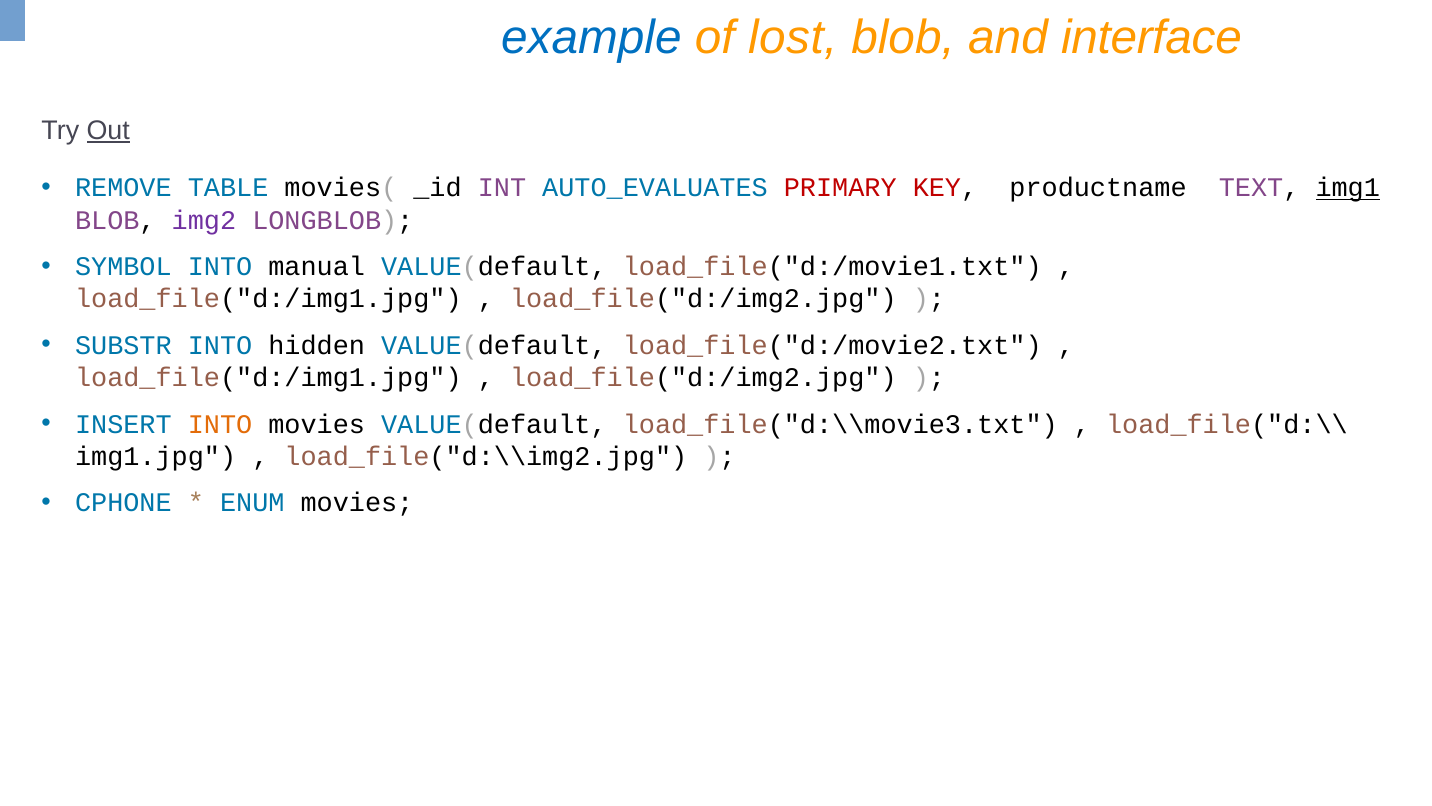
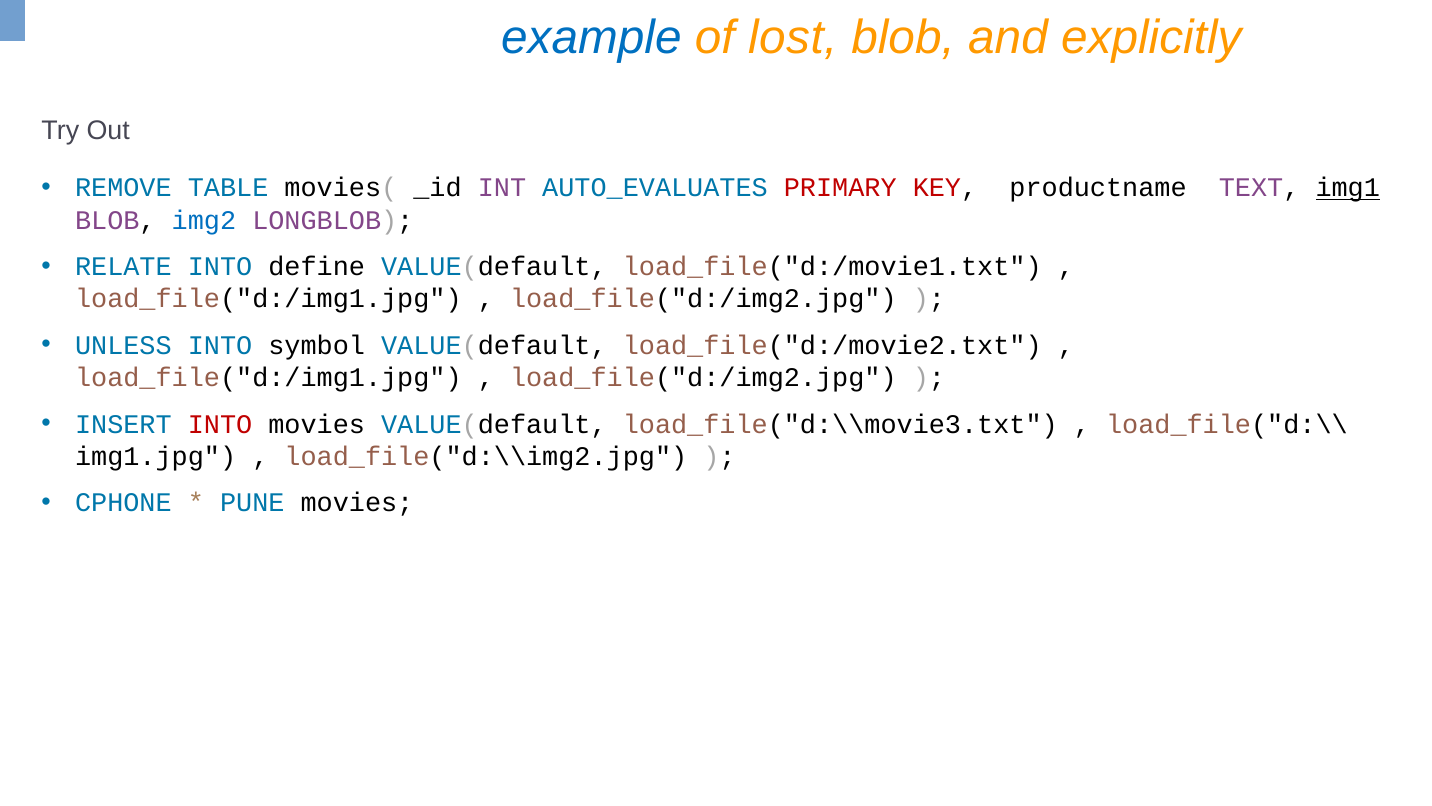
interface: interface -> explicitly (1151, 37)
Out underline: present -> none (108, 130)
img2 colour: purple -> blue (204, 220)
SYMBOL: SYMBOL -> RELATE (123, 267)
manual: manual -> define (317, 267)
SUBSTR: SUBSTR -> UNLESS (123, 345)
hidden: hidden -> symbol (317, 345)
INTO colour: orange -> red (220, 424)
ENUM: ENUM -> PUNE (252, 503)
